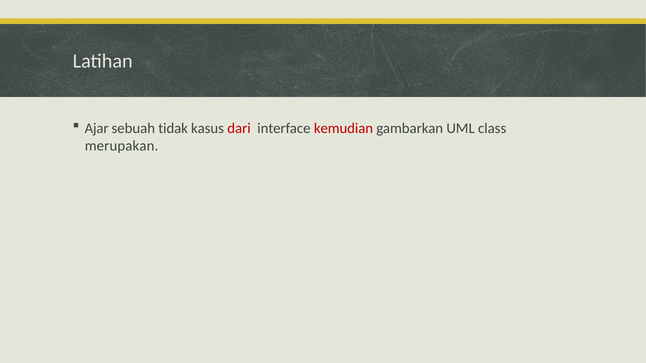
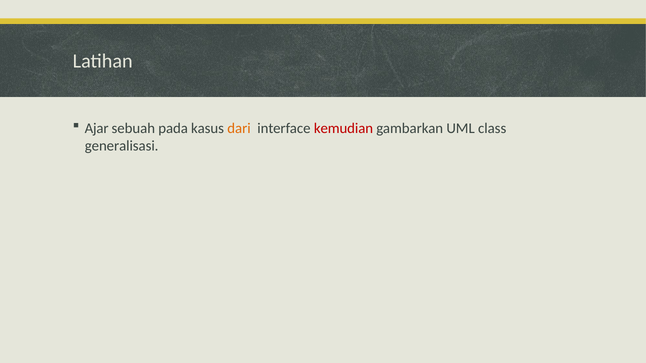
tidak: tidak -> pada (173, 128)
dari colour: red -> orange (239, 128)
merupakan: merupakan -> generalisasi (122, 146)
